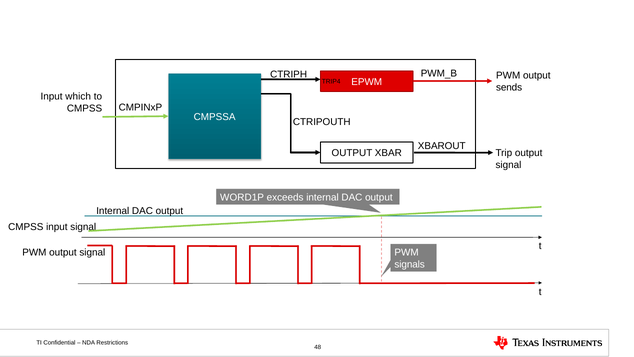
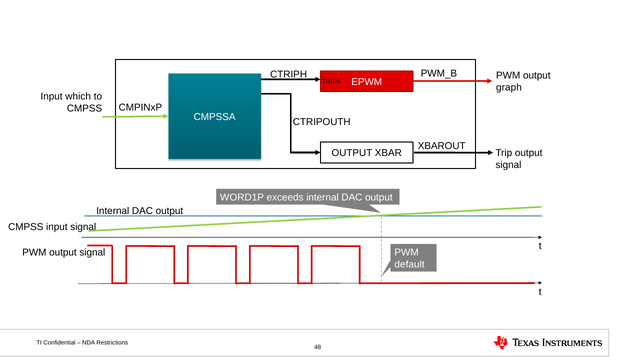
sends: sends -> graph (509, 87)
signals: signals -> default (410, 264)
